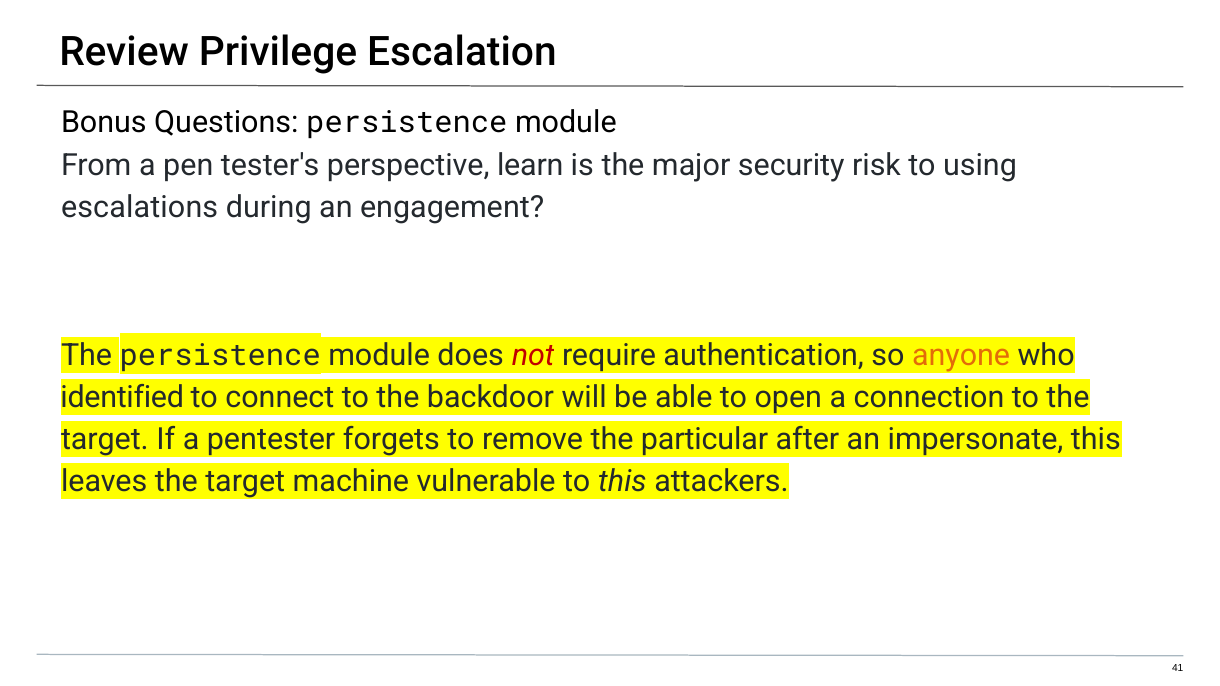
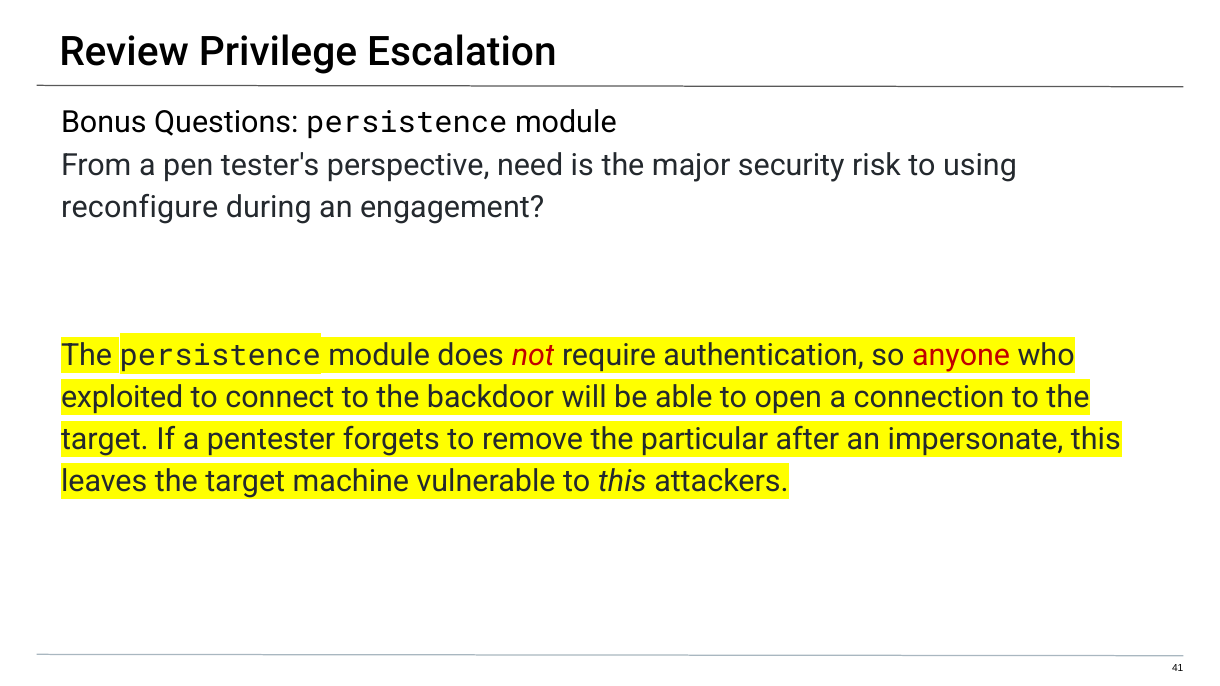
learn: learn -> need (530, 165)
escalations: escalations -> reconfigure (140, 207)
anyone colour: orange -> red (961, 355)
identified: identified -> exploited (122, 397)
